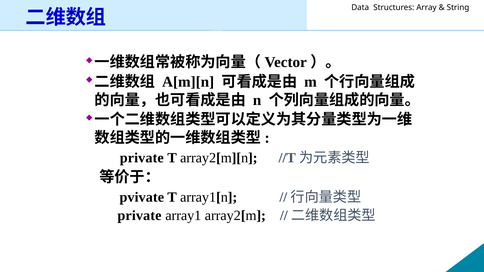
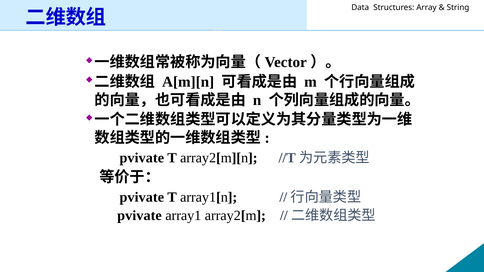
private: private -> pvivate (142, 158)
private: private -> pvivate (139, 216)
